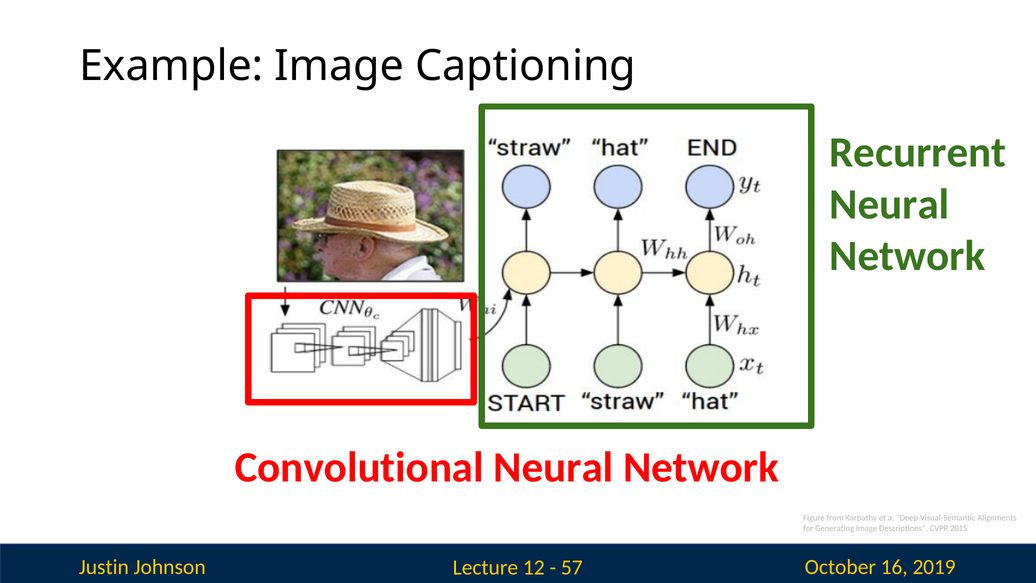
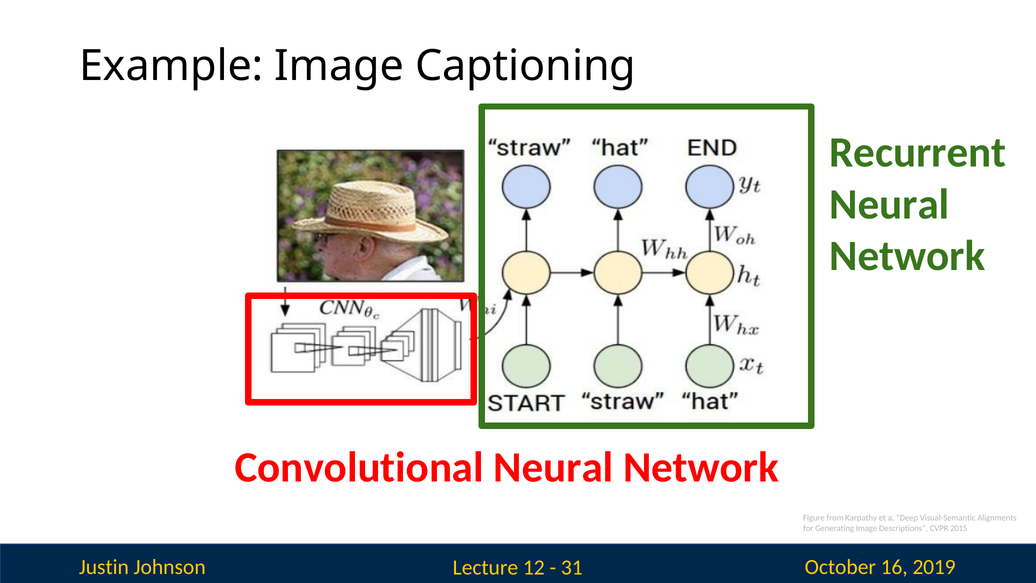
57: 57 -> 31 (572, 567)
